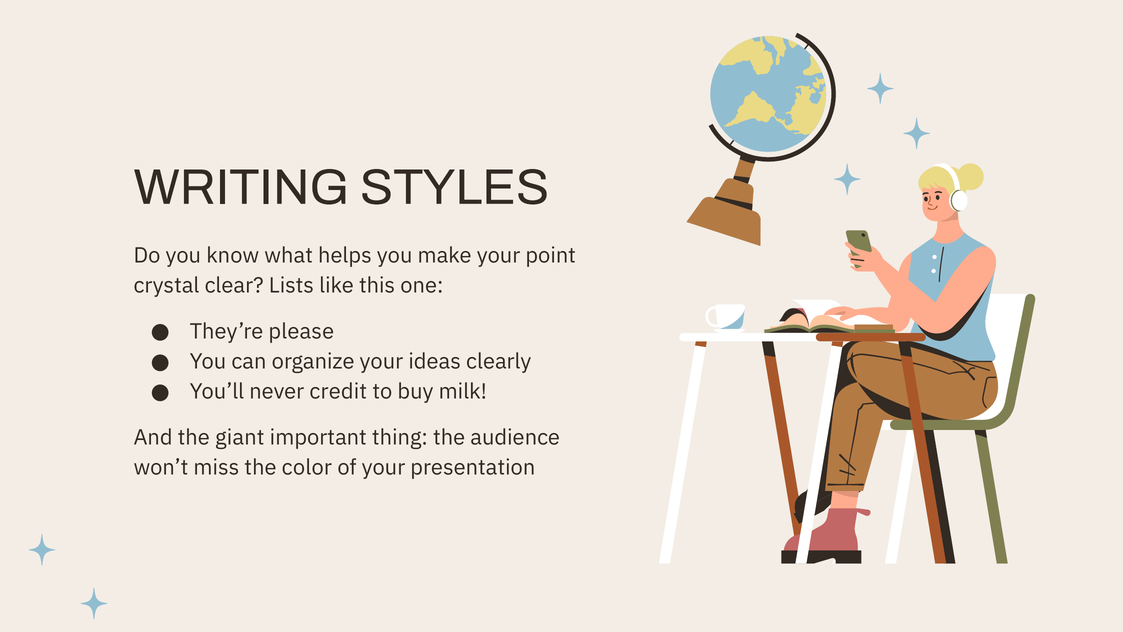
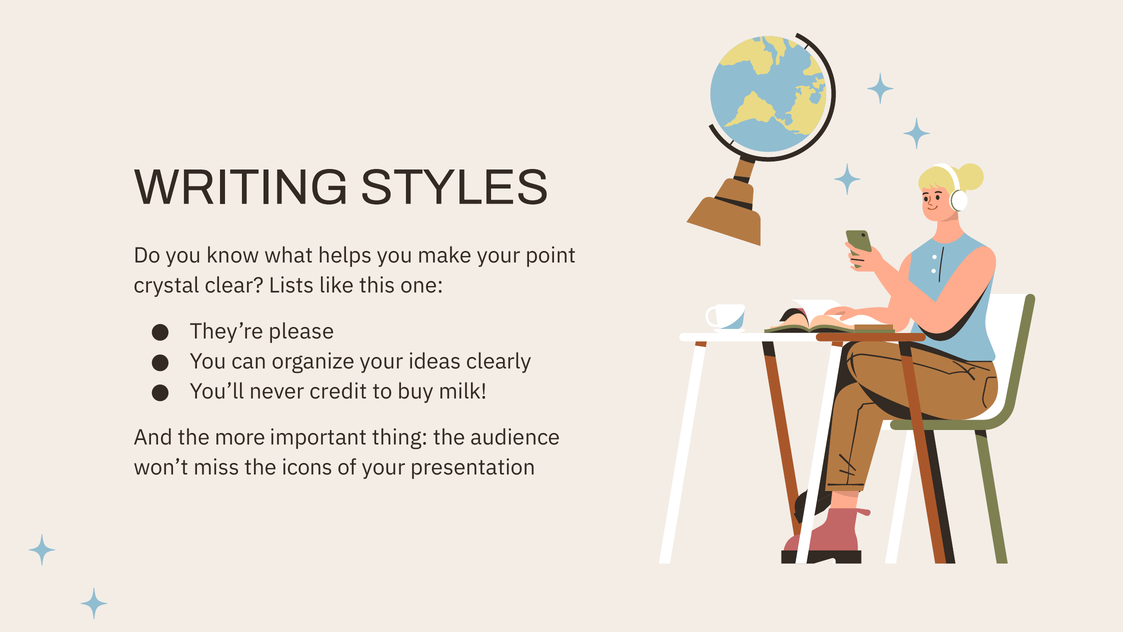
giant: giant -> more (240, 437)
color: color -> icons (307, 467)
